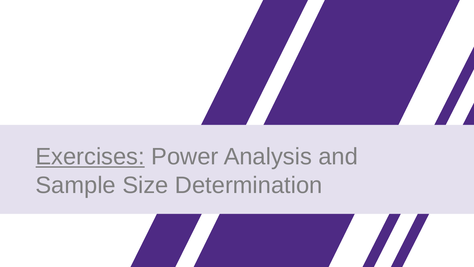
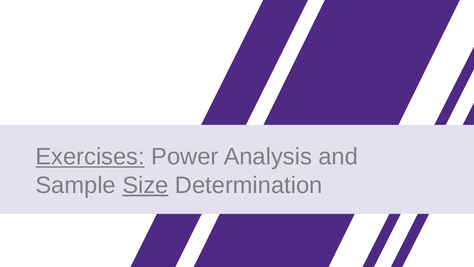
Size underline: none -> present (145, 185)
